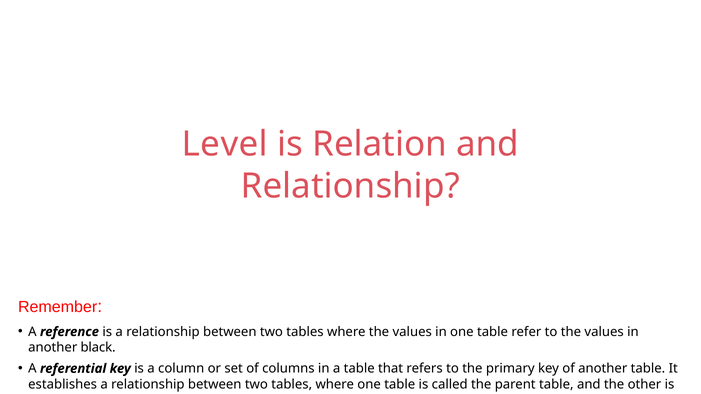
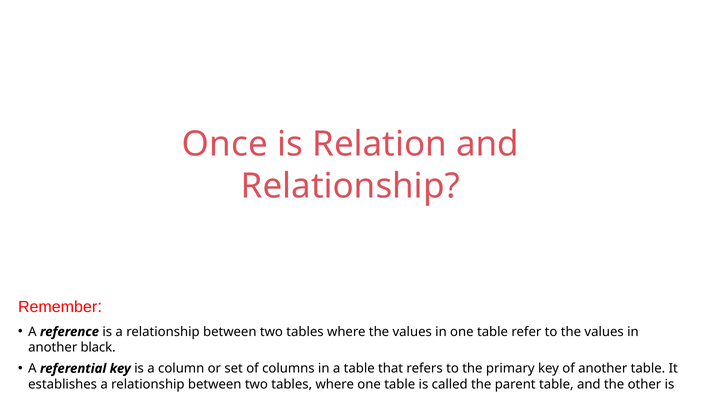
Level: Level -> Once (225, 144)
